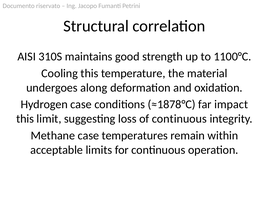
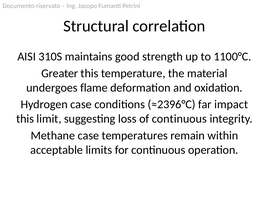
Cooling: Cooling -> Greater (60, 73)
along: along -> flame (94, 88)
≈1878°C: ≈1878°C -> ≈2396°C (172, 104)
